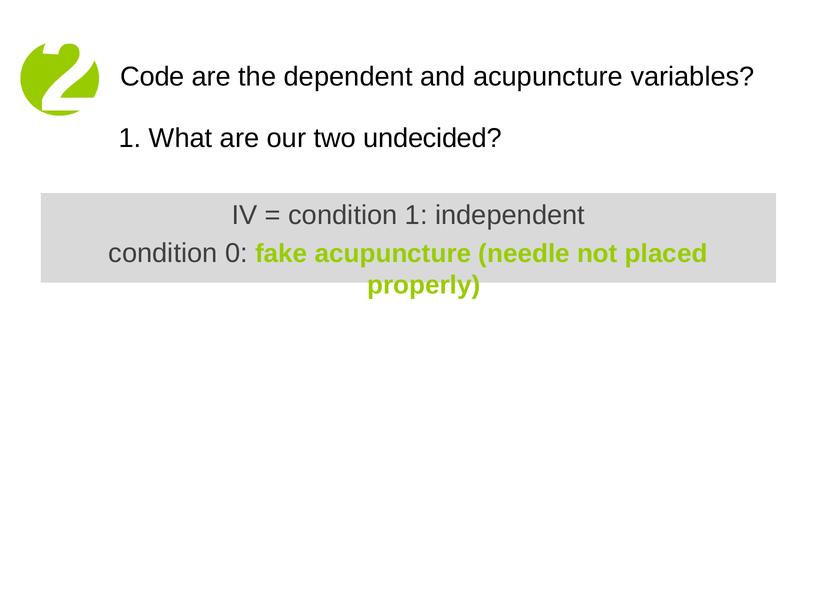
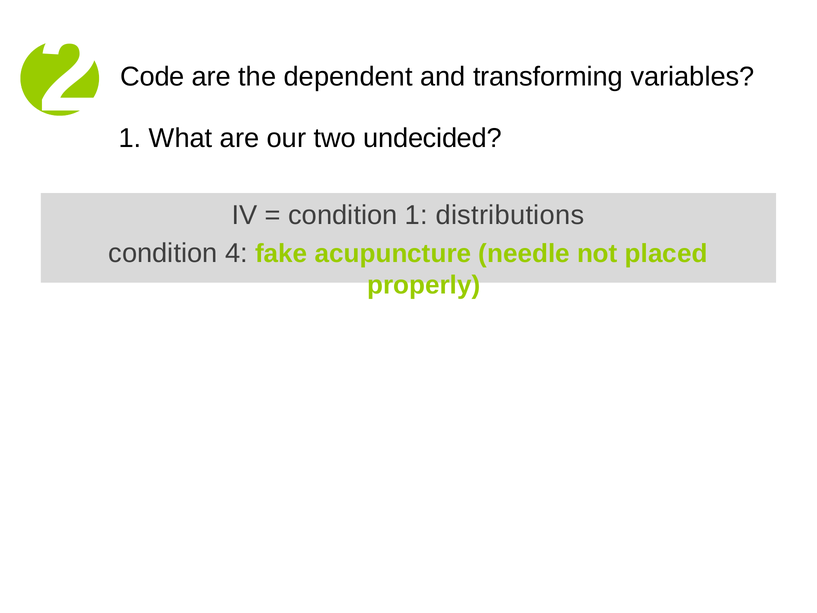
and acupuncture: acupuncture -> transforming (548, 77)
independent: independent -> distributions (510, 215)
0: 0 -> 4 (236, 253)
